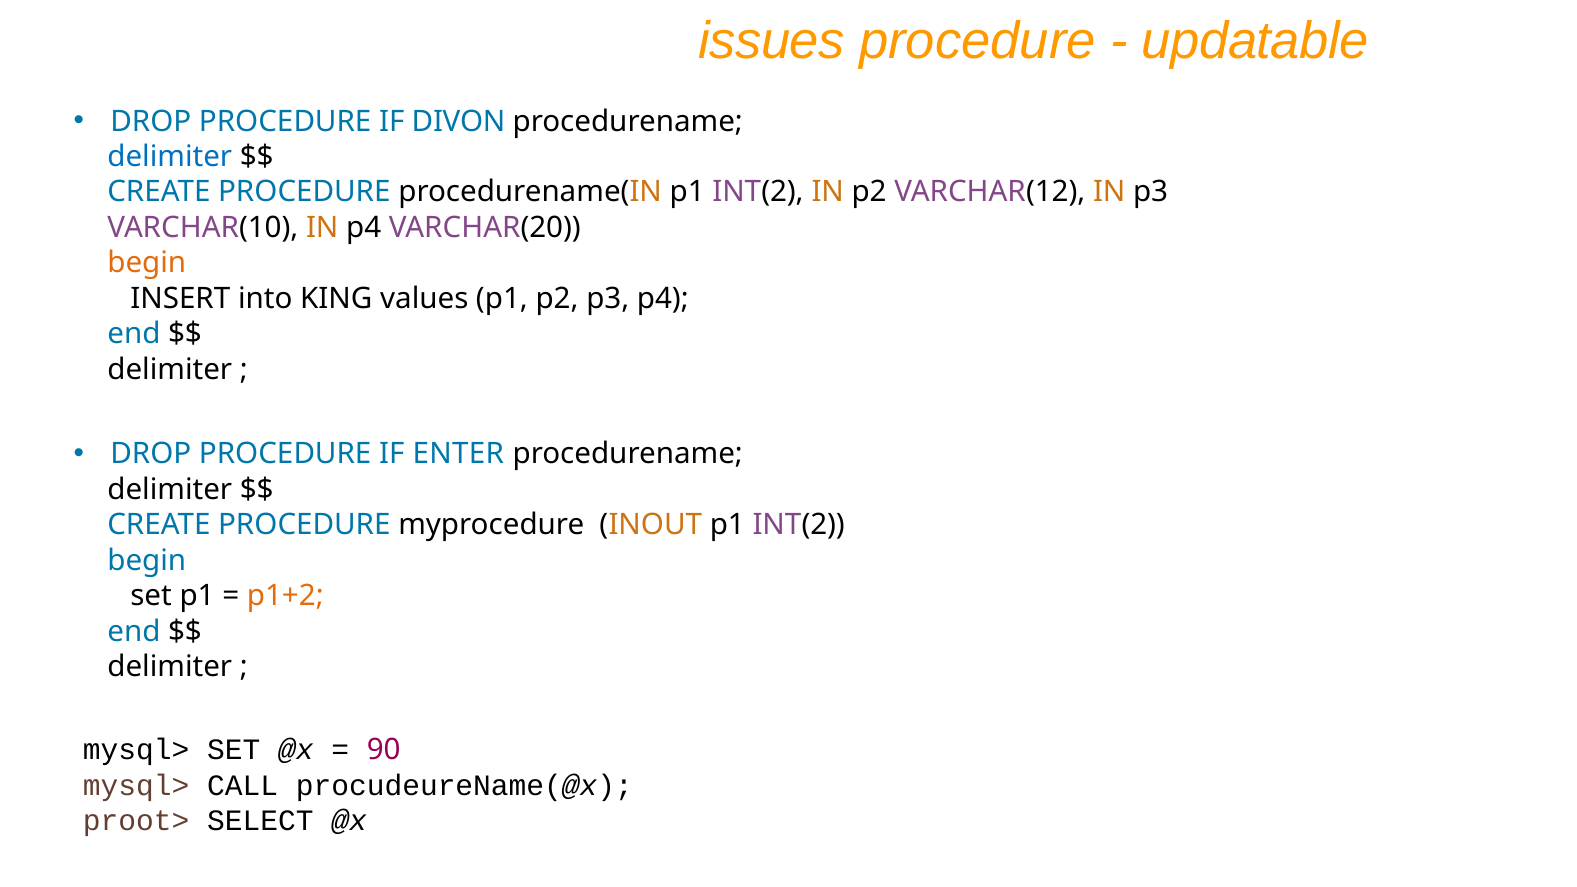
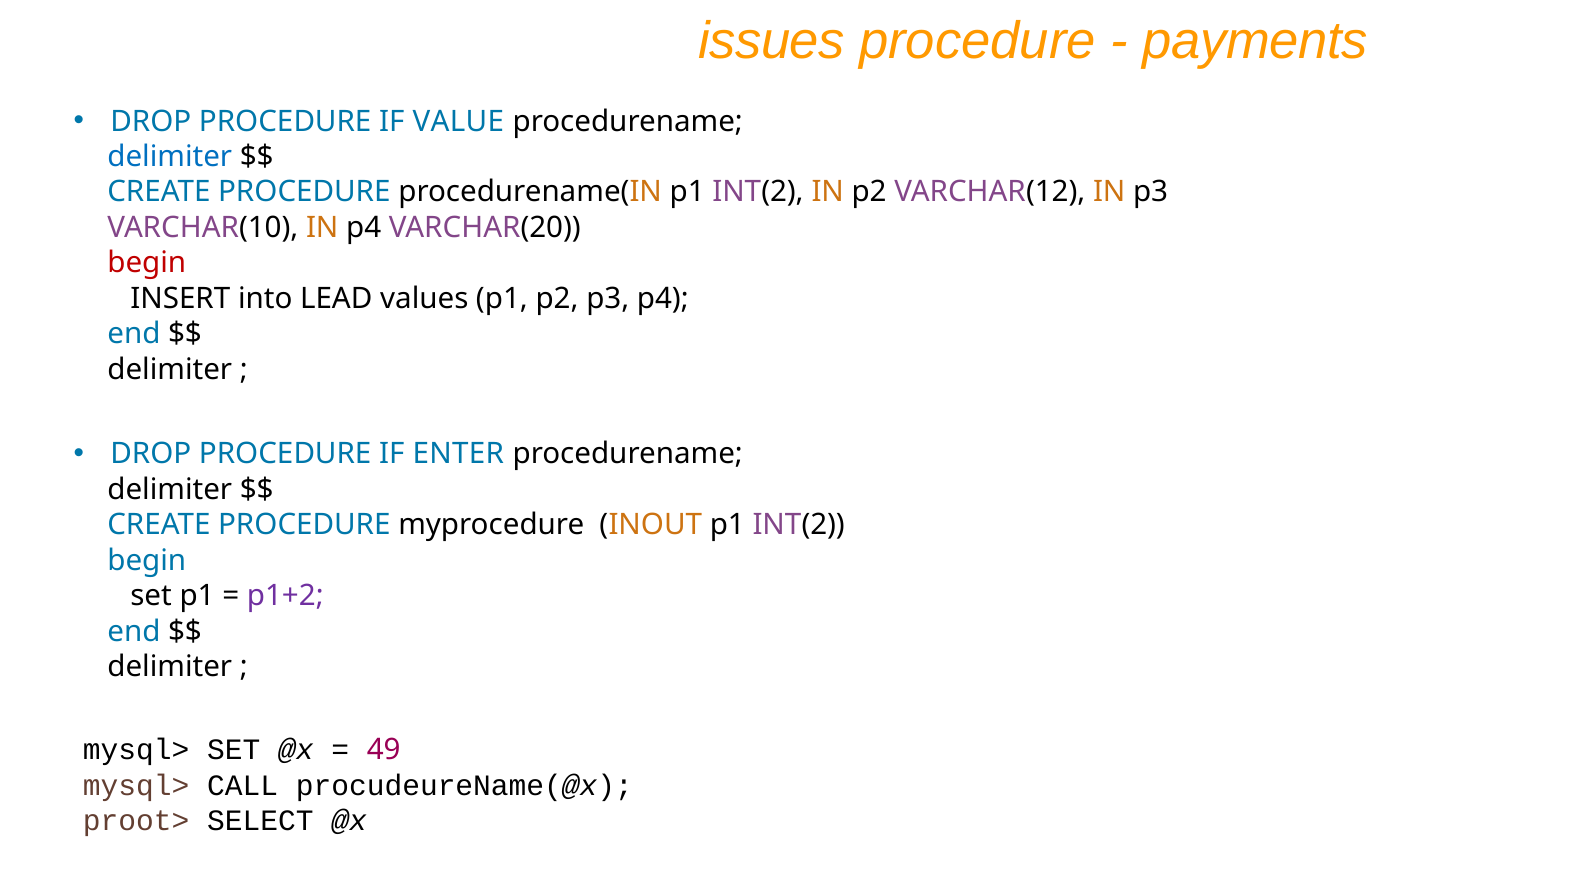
updatable: updatable -> payments (1255, 41)
DIVON: DIVON -> VALUE (458, 121)
begin colour: orange -> red (147, 263)
KING: KING -> LEAD (336, 299)
p1+2 colour: orange -> purple (285, 596)
90: 90 -> 49 (384, 750)
